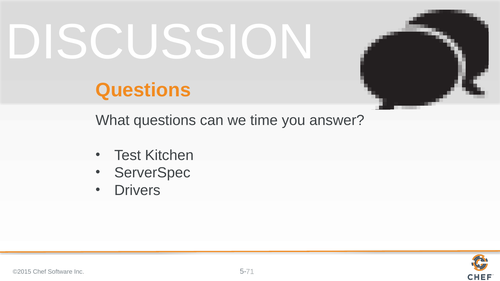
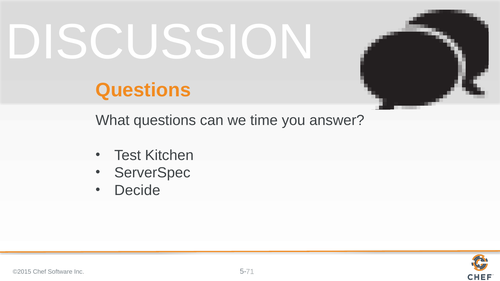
Drivers: Drivers -> Decide (137, 190)
